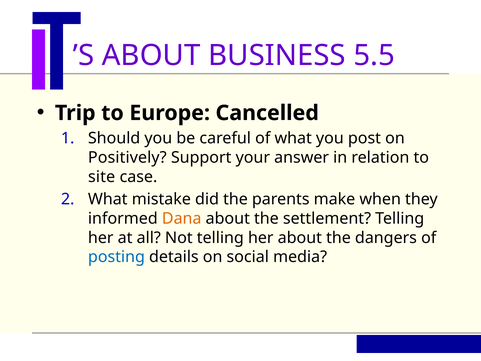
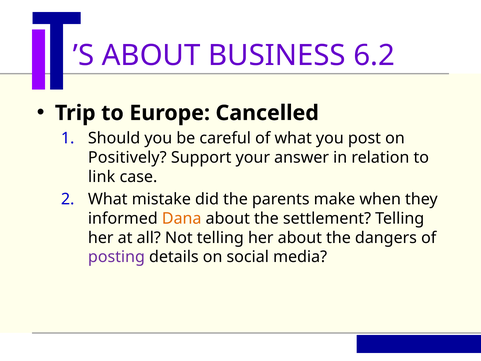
5.5: 5.5 -> 6.2 (374, 56)
site: site -> link (102, 177)
posting colour: blue -> purple (116, 257)
